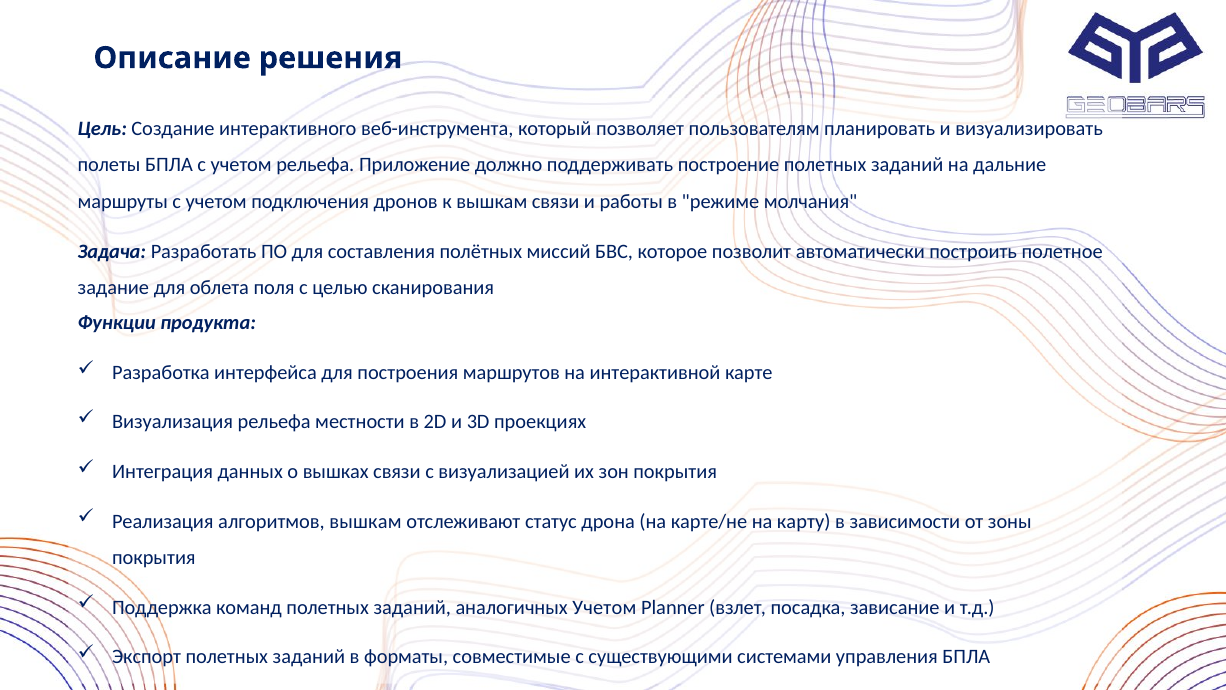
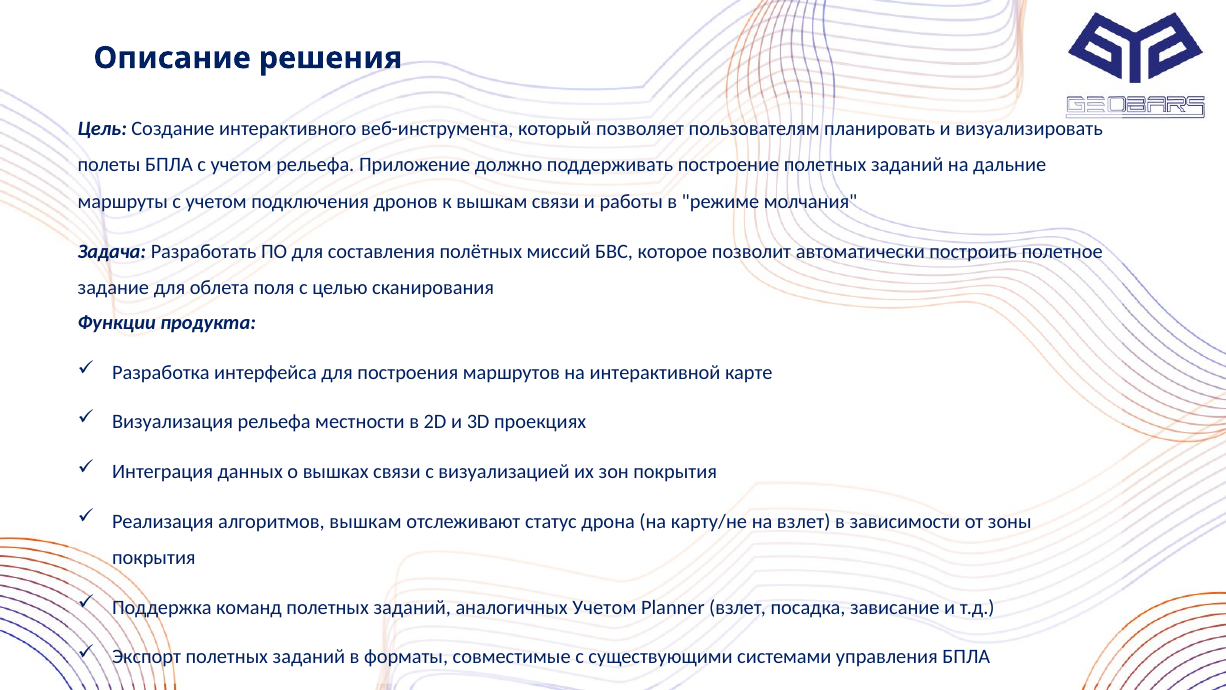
карте/не: карте/не -> карту/не (709, 521)
на карту: карту -> взлет (804, 521)
